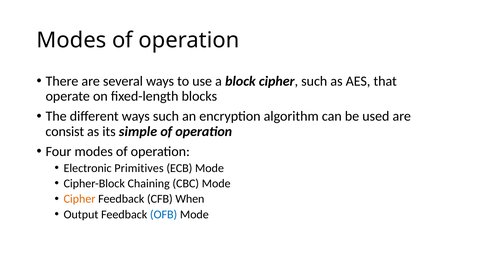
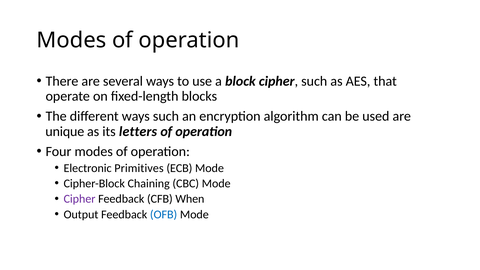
consist: consist -> unique (65, 131)
simple: simple -> letters (138, 131)
Cipher colour: orange -> purple (80, 199)
